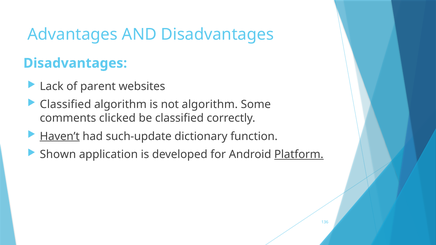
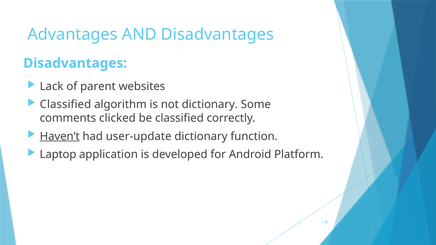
not algorithm: algorithm -> dictionary (210, 105)
such-update: such-update -> user-update (139, 136)
Shown: Shown -> Laptop (58, 155)
Platform underline: present -> none (299, 155)
